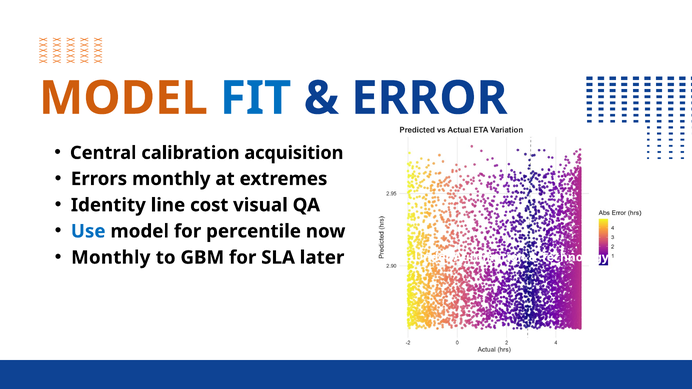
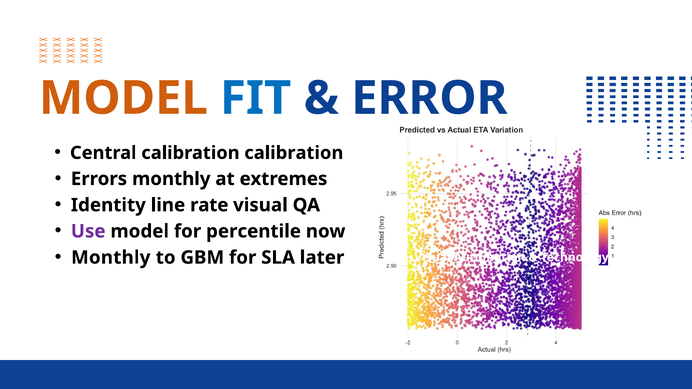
calibration acquisition: acquisition -> calibration (294, 153)
cost: cost -> rate (209, 205)
Use colour: blue -> purple (88, 231)
later Under: Under -> Visual (432, 257)
